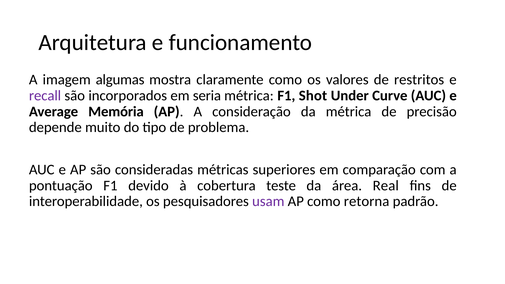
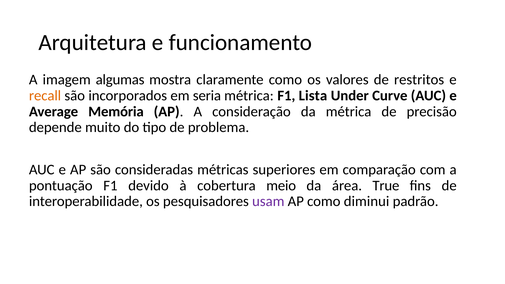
recall colour: purple -> orange (45, 96)
Shot: Shot -> Lista (313, 96)
teste: teste -> meio (281, 186)
Real: Real -> True (386, 186)
retorna: retorna -> diminui (367, 201)
